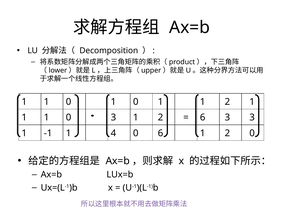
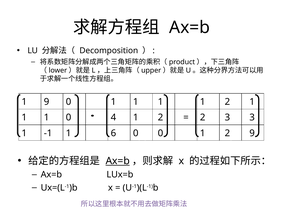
1: 1 -> 9 (47, 102)
0 1 0: 0 -> 1 (136, 102)
0 3: 3 -> 4 (113, 118)
6: 6 -> 2 (203, 118)
4: 4 -> 6 (113, 133)
0 6: 6 -> 0 (160, 133)
2 0: 0 -> 9 (252, 133)
Ax=b underline: none -> present (118, 161)
